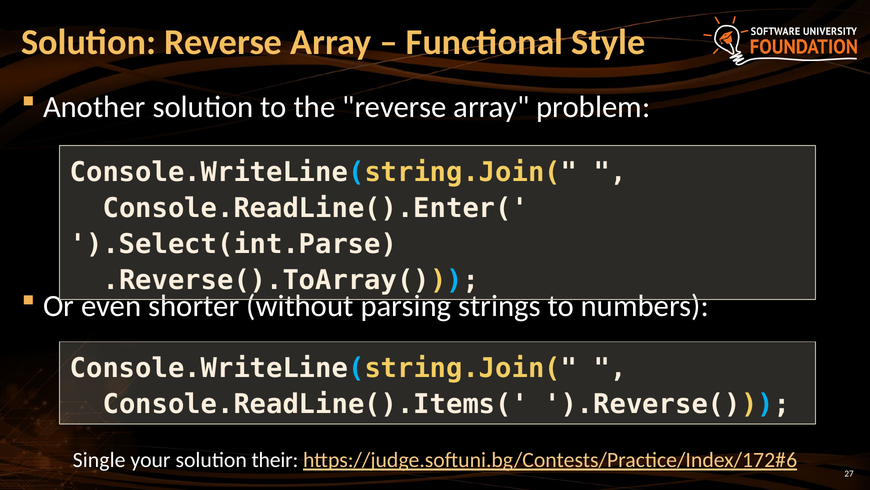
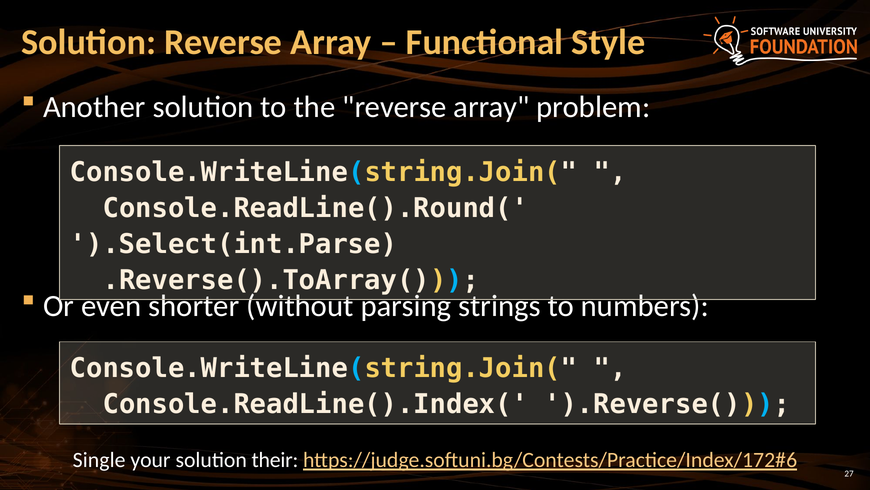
Console.ReadLine().Enter(: Console.ReadLine().Enter( -> Console.ReadLine().Round( (315, 208)
Console.ReadLine().Items(: Console.ReadLine().Items( -> Console.ReadLine().Index( (315, 404)
